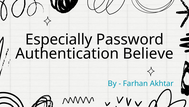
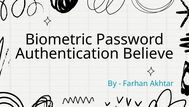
Especially: Especially -> Biometric (59, 39)
